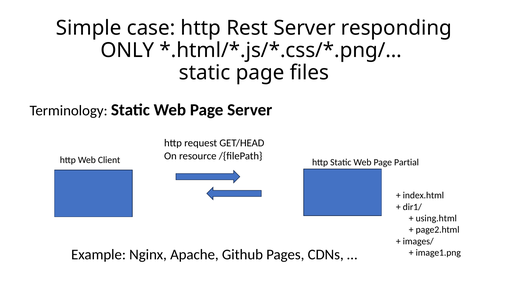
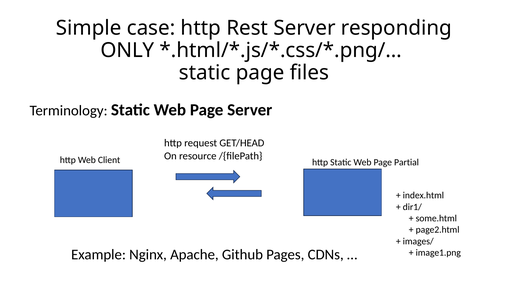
using.html: using.html -> some.html (436, 218)
